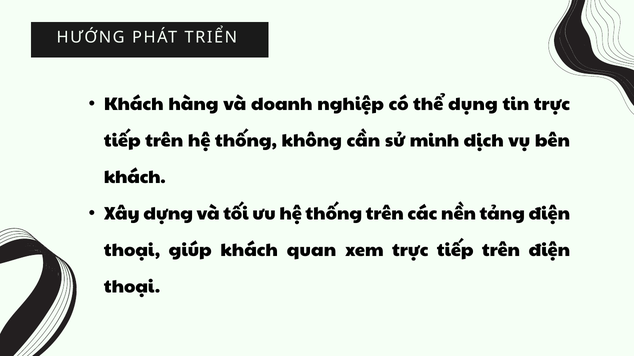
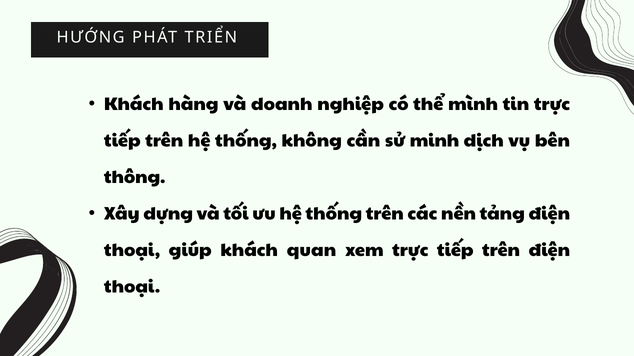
dụng: dụng -> mình (473, 104)
khách: khách -> thông (135, 178)
